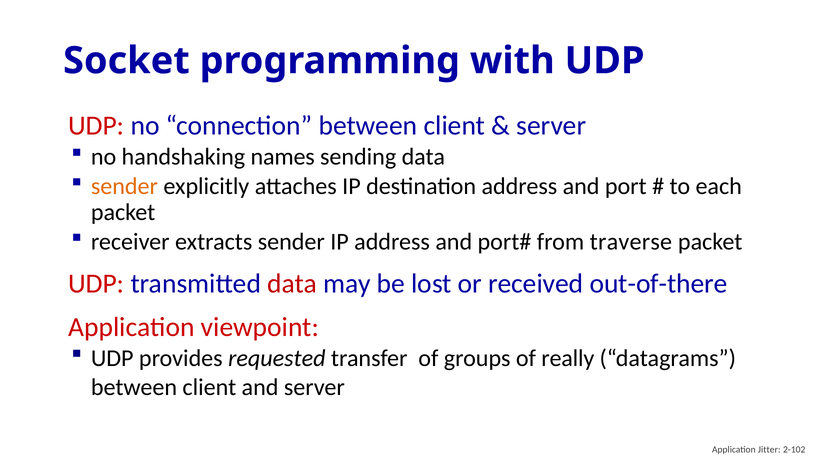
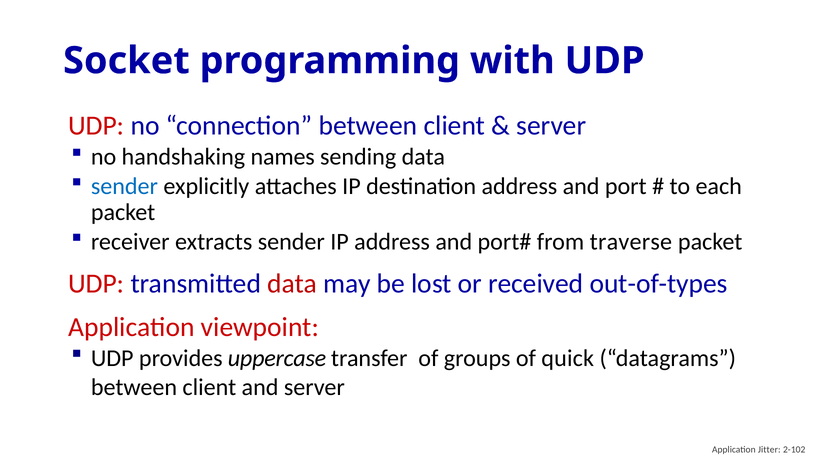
sender colour: orange -> blue (124, 186)
out-of-there: out-of-there -> out-of-types (659, 284)
requested: requested -> uppercase (277, 358)
really: really -> quick (568, 358)
